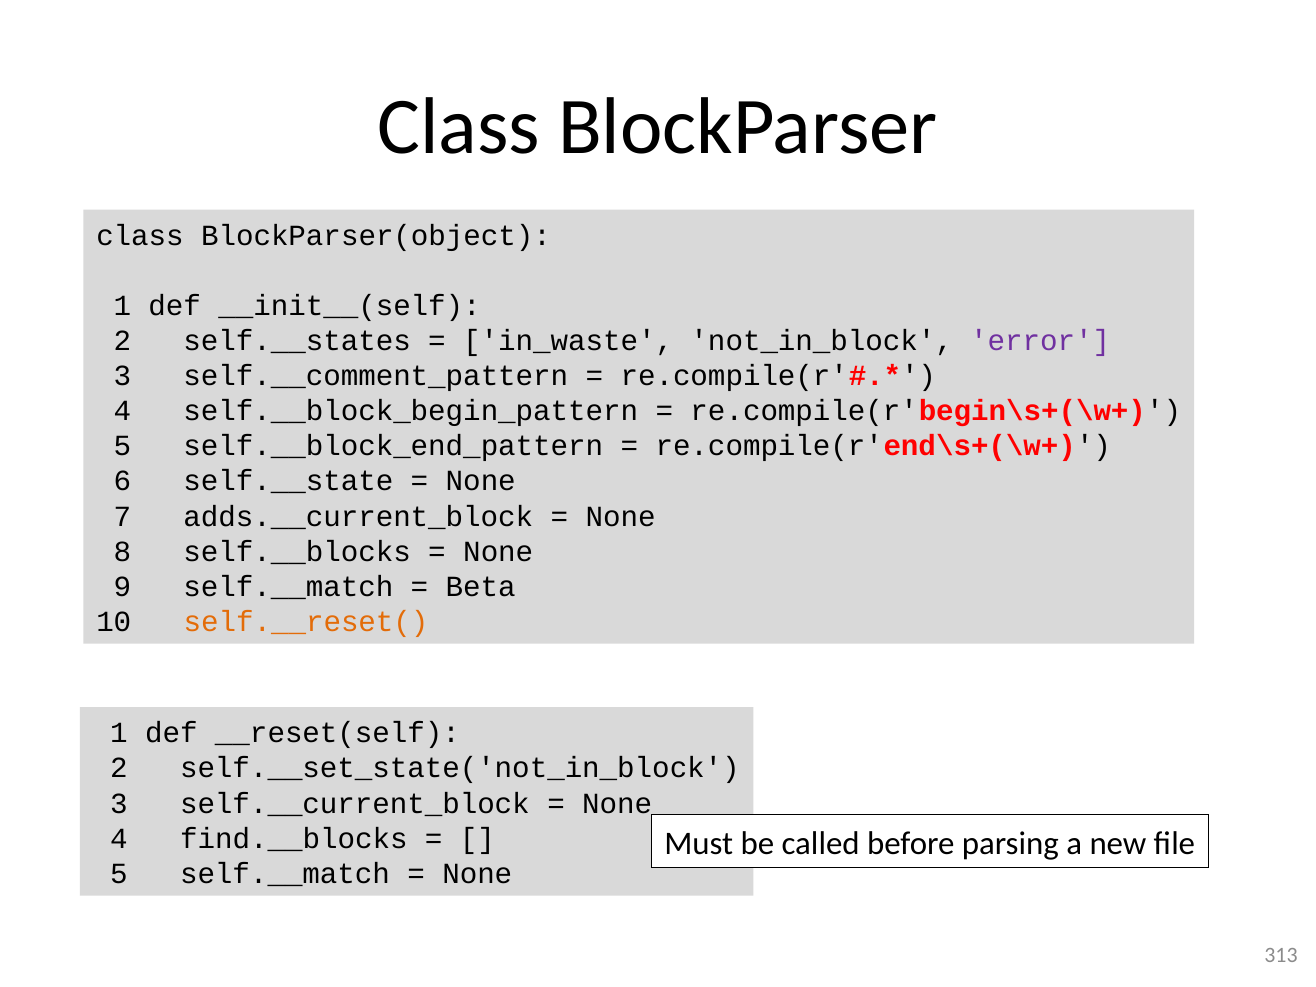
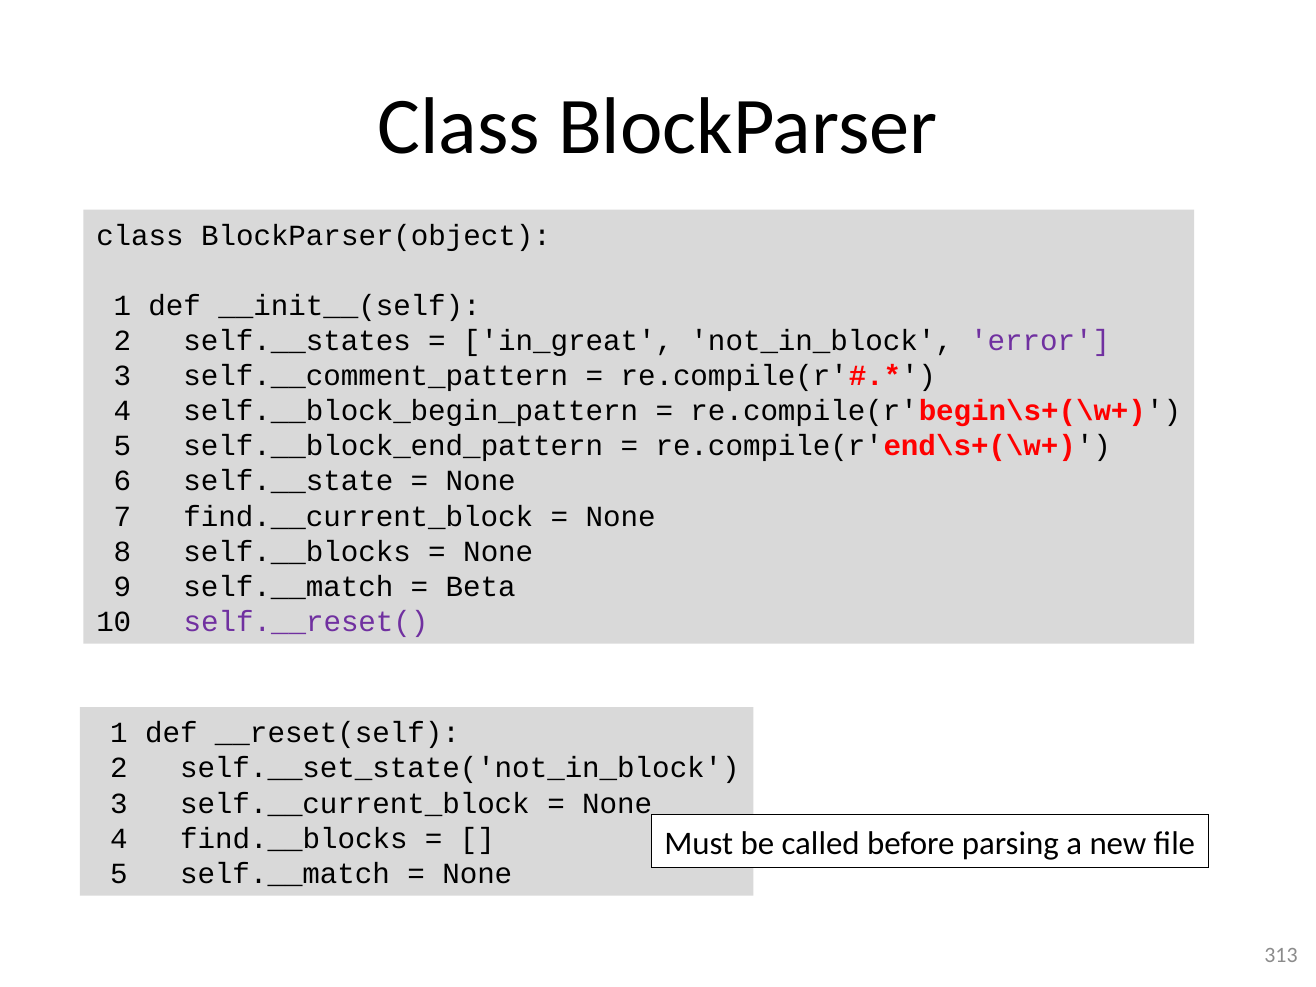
in_waste: in_waste -> in_great (568, 341)
adds.__current_block: adds.__current_block -> find.__current_block (358, 516)
self.__reset( colour: orange -> purple (306, 622)
